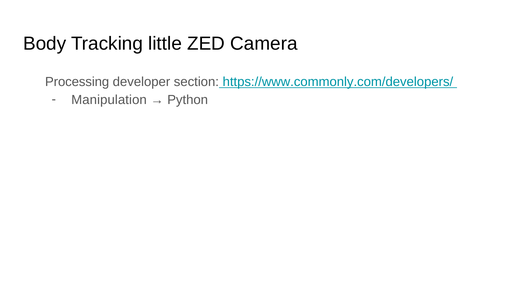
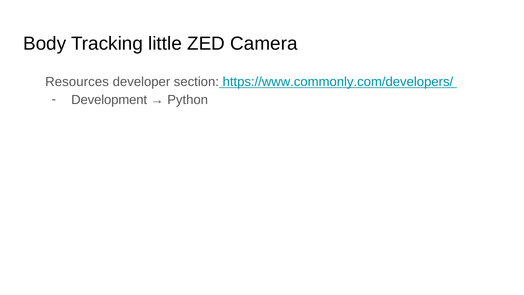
Processing: Processing -> Resources (77, 82)
Manipulation: Manipulation -> Development (109, 100)
